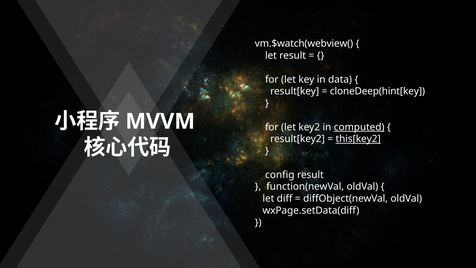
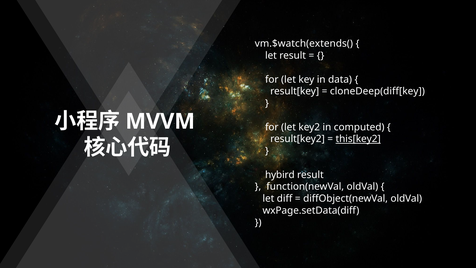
vm.$watch(webview(: vm.$watch(webview( -> vm.$watch(extends( (304, 44)
cloneDeep(hint[key: cloneDeep(hint[key -> cloneDeep(diff[key (377, 91)
computed underline: present -> none (359, 127)
config: config -> hybird (280, 175)
